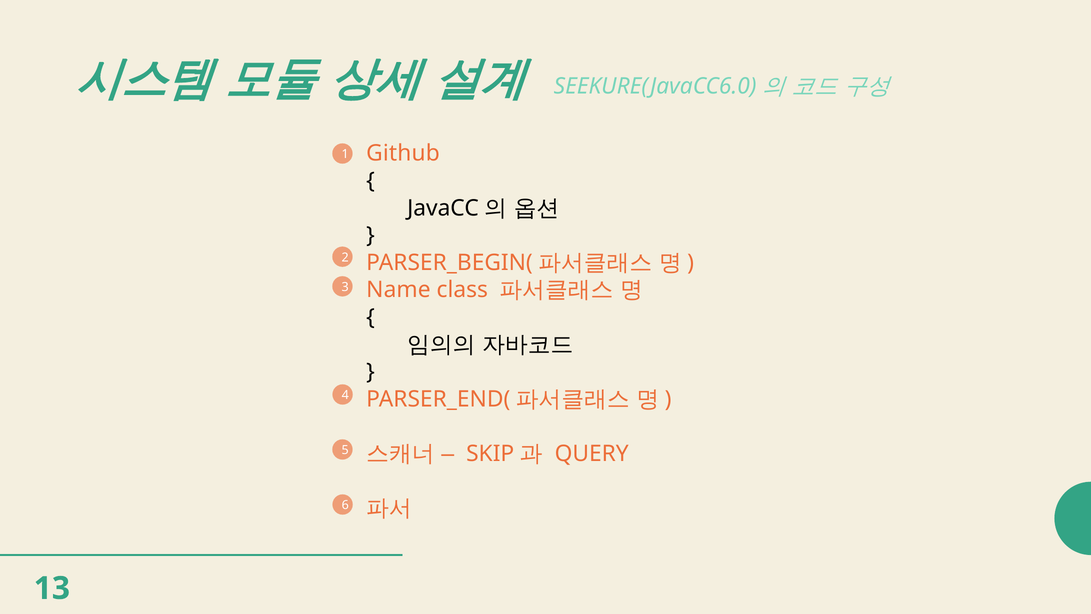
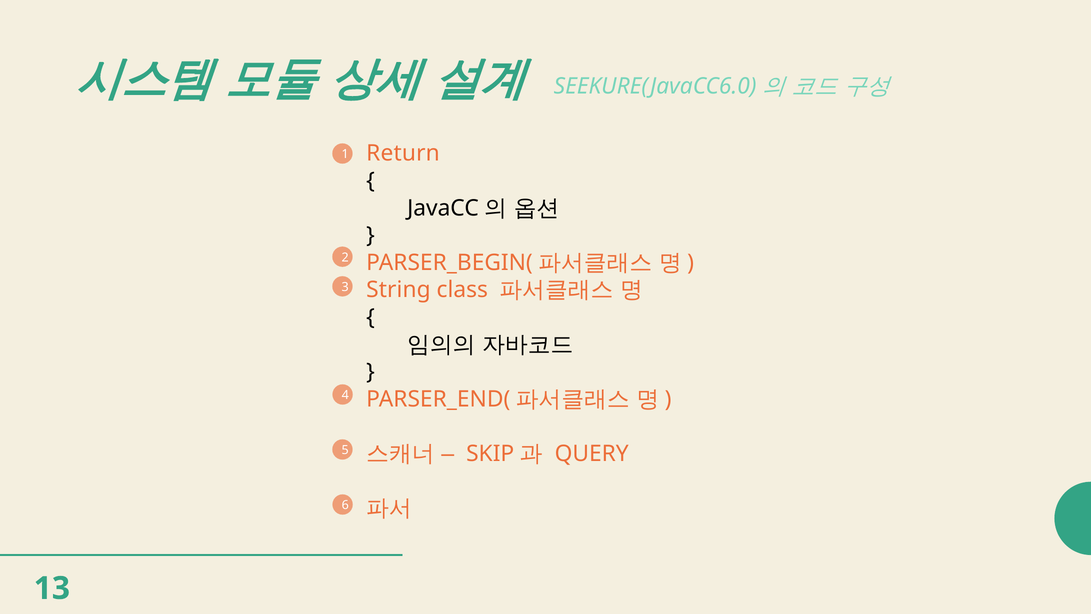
Github: Github -> Return (403, 153)
Name: Name -> String (398, 290)
